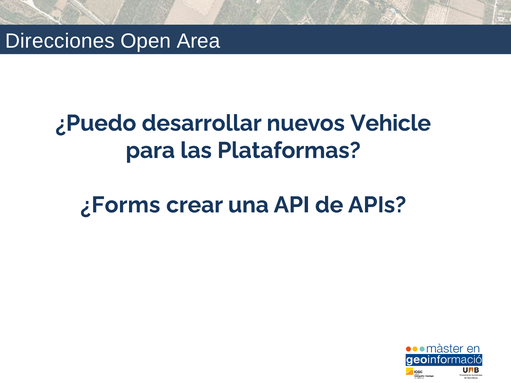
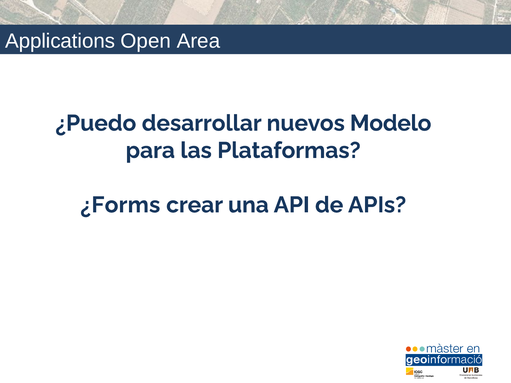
Direcciones: Direcciones -> Applications (60, 41)
Vehicle: Vehicle -> Modelo (391, 123)
